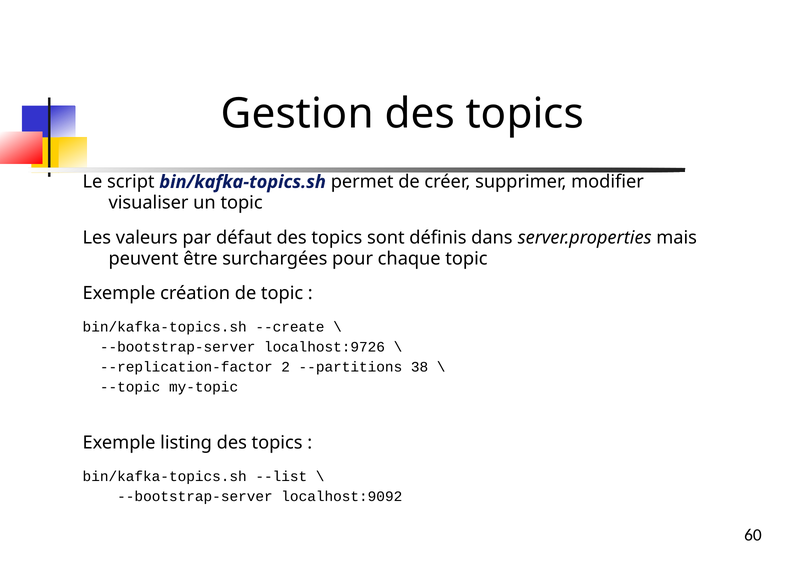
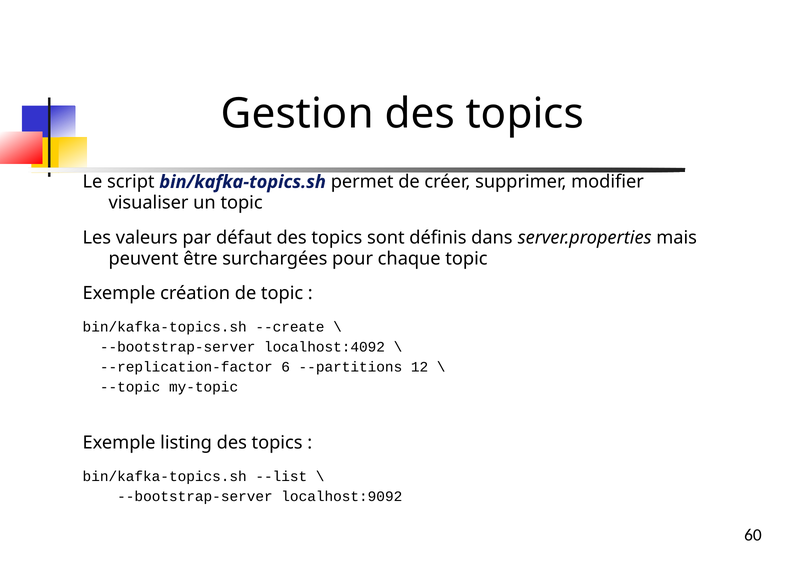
localhost:9726: localhost:9726 -> localhost:4092 (325, 347)
2: 2 -> 6 (286, 367)
38: 38 -> 12 (420, 367)
